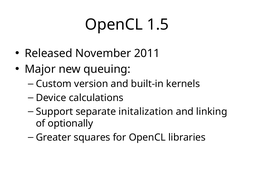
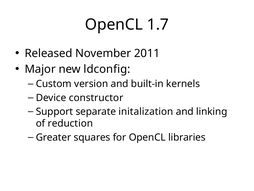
1.5: 1.5 -> 1.7 (158, 25)
queuing: queuing -> ldconfig (107, 69)
calculations: calculations -> constructor (96, 97)
optionally: optionally -> reduction (70, 123)
